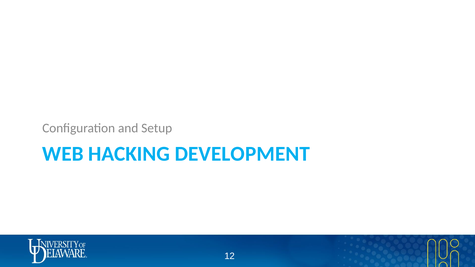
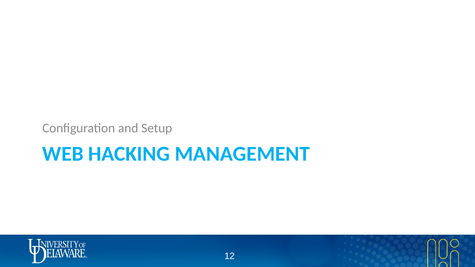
DEVELOPMENT: DEVELOPMENT -> MANAGEMENT (242, 154)
